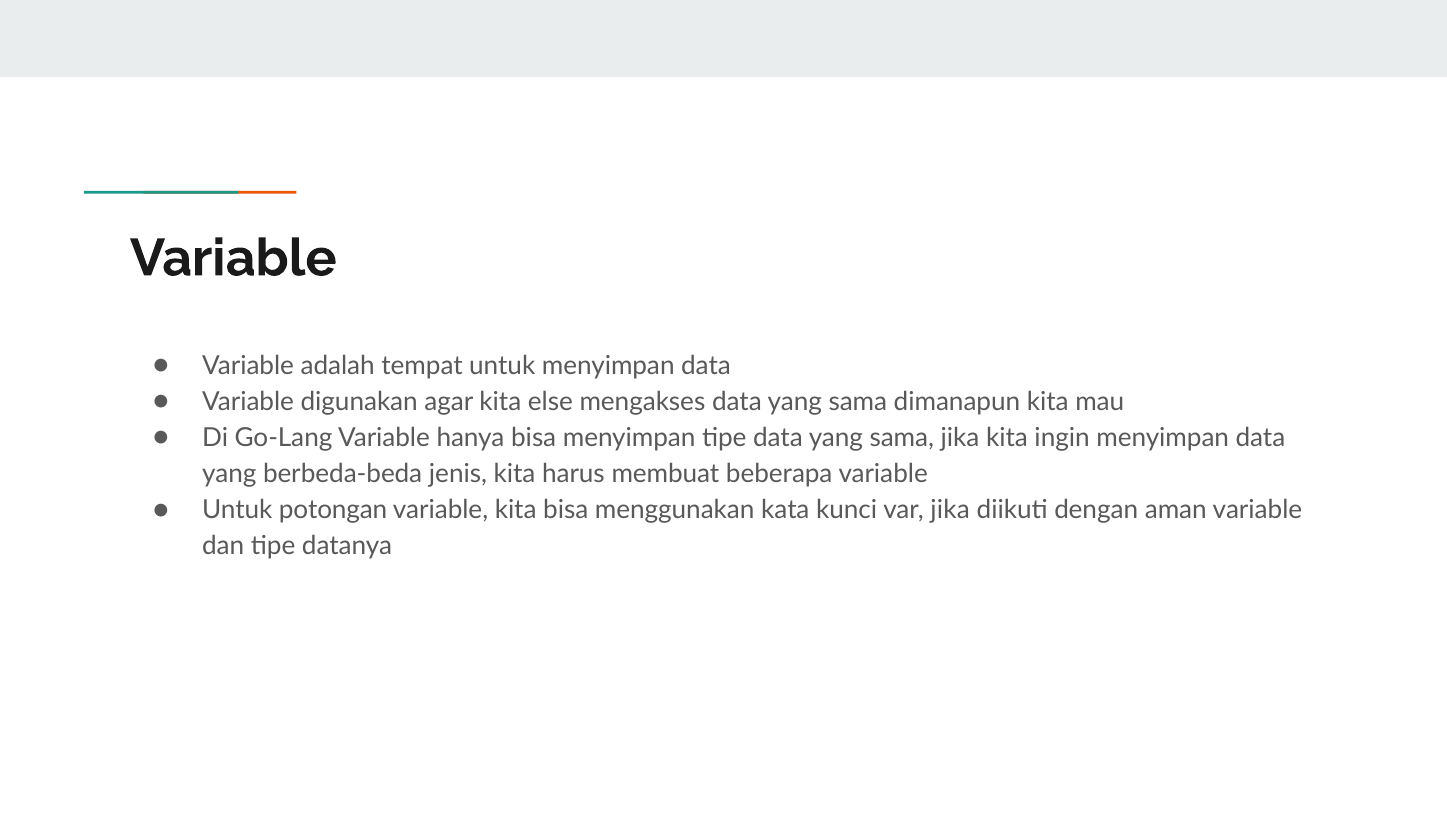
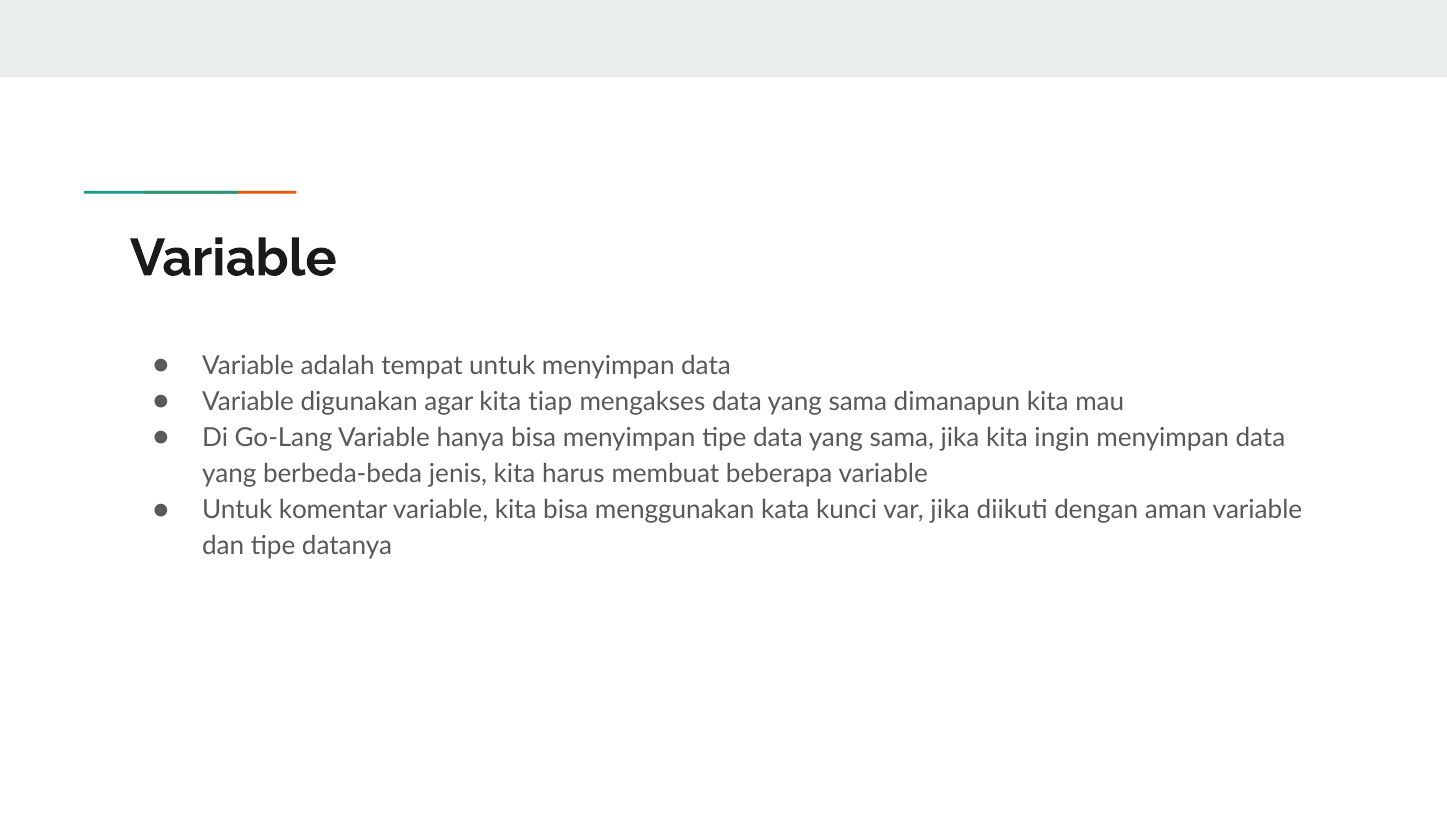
else: else -> tiap (550, 402)
potongan: potongan -> komentar (333, 510)
